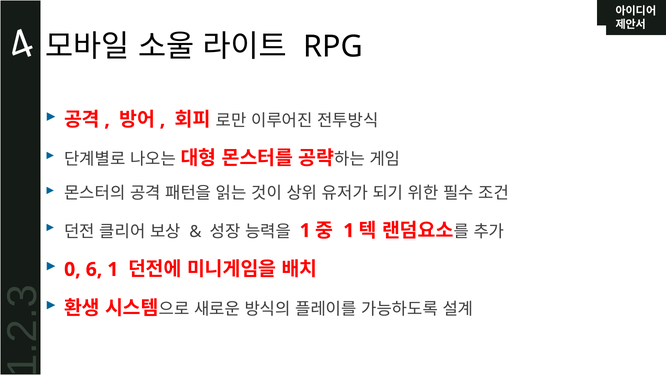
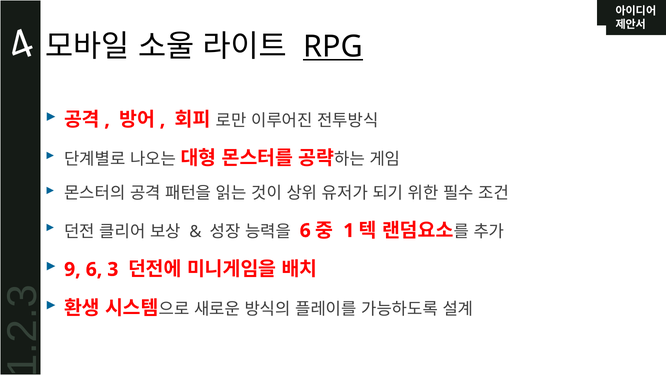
RPG underline: none -> present (333, 46)
1: 1 -> 6 (305, 230)
0: 0 -> 9 (72, 269)
6 1: 1 -> 3 (113, 269)
